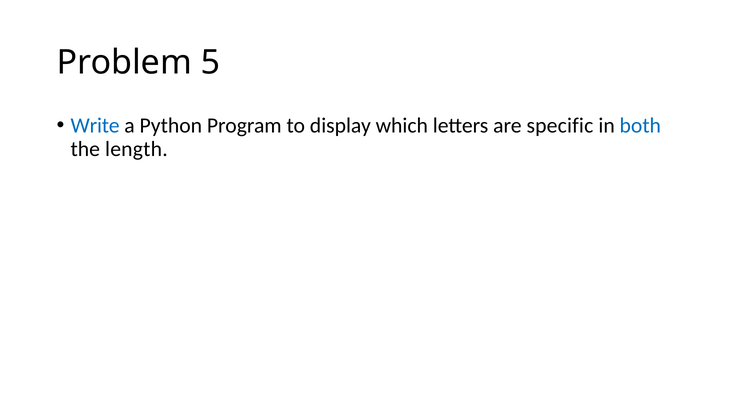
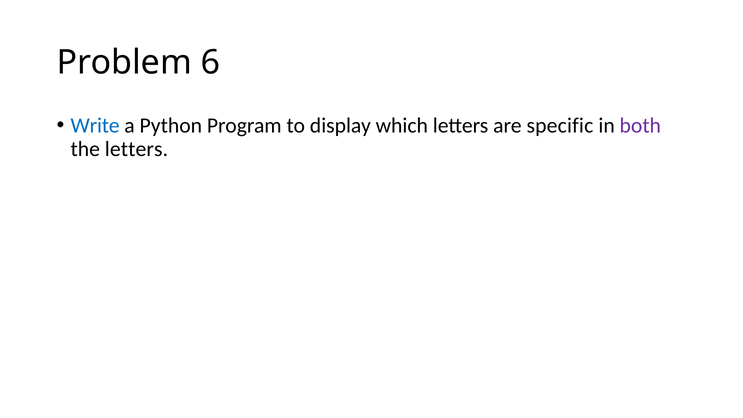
5: 5 -> 6 (211, 62)
both colour: blue -> purple (640, 126)
the length: length -> letters (136, 149)
